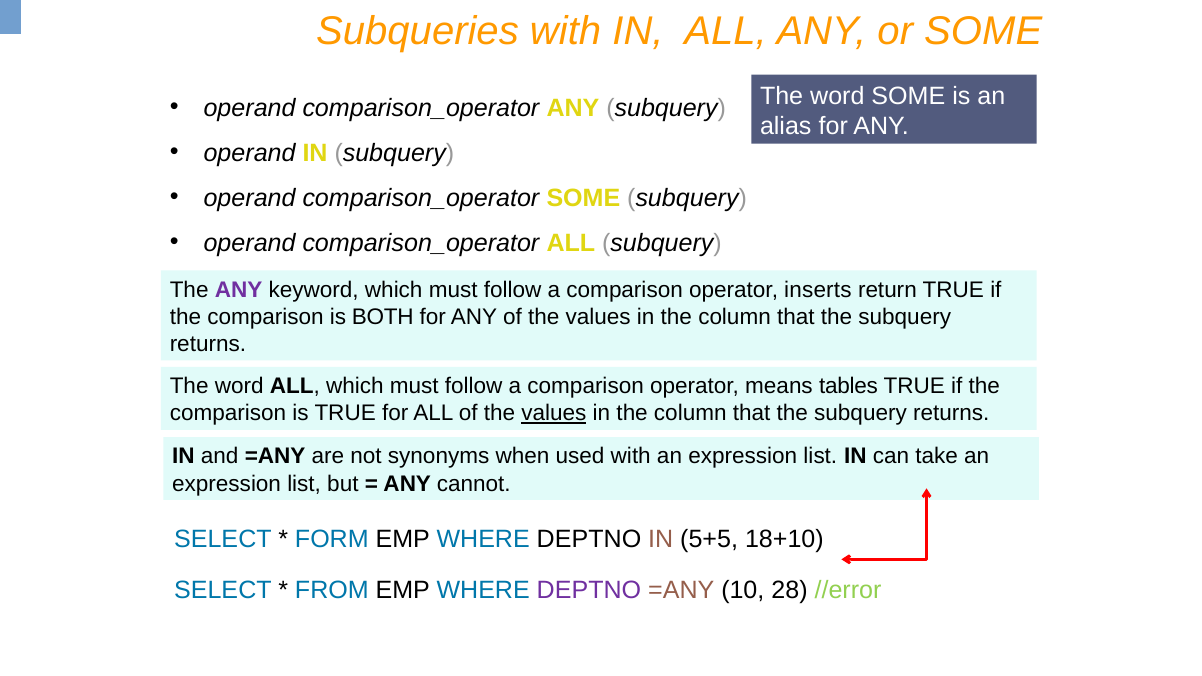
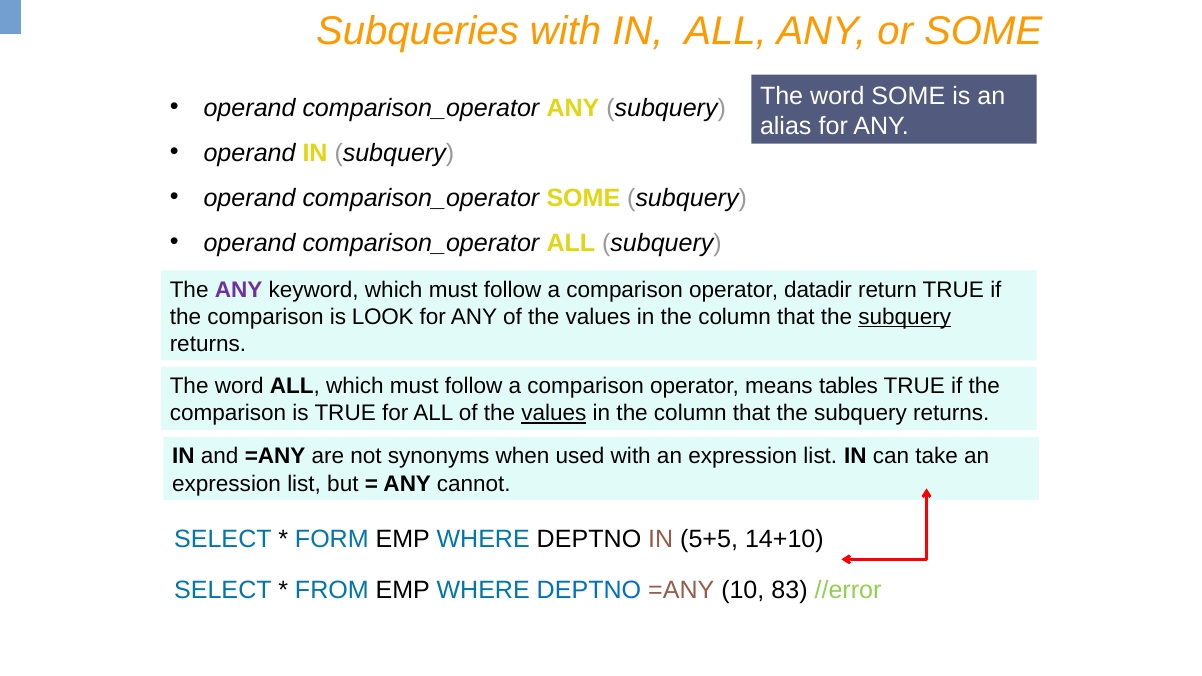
inserts: inserts -> datadir (818, 290)
BOTH: BOTH -> LOOK (383, 317)
subquery underline: none -> present (905, 317)
18+10: 18+10 -> 14+10 (784, 540)
DEPTNO colour: purple -> blue (589, 590)
28: 28 -> 83 (789, 590)
